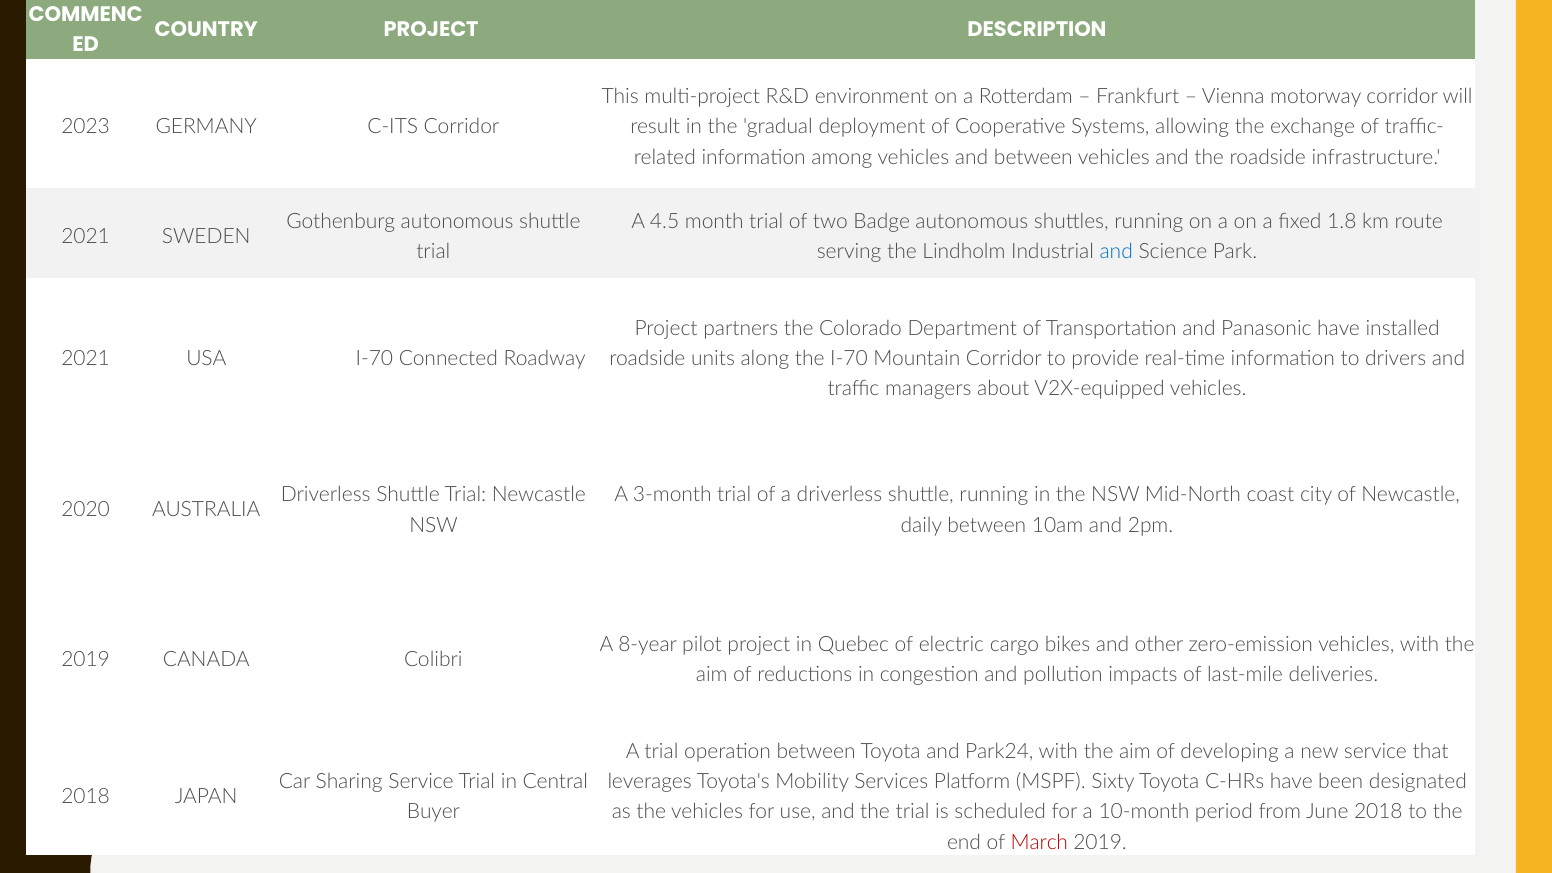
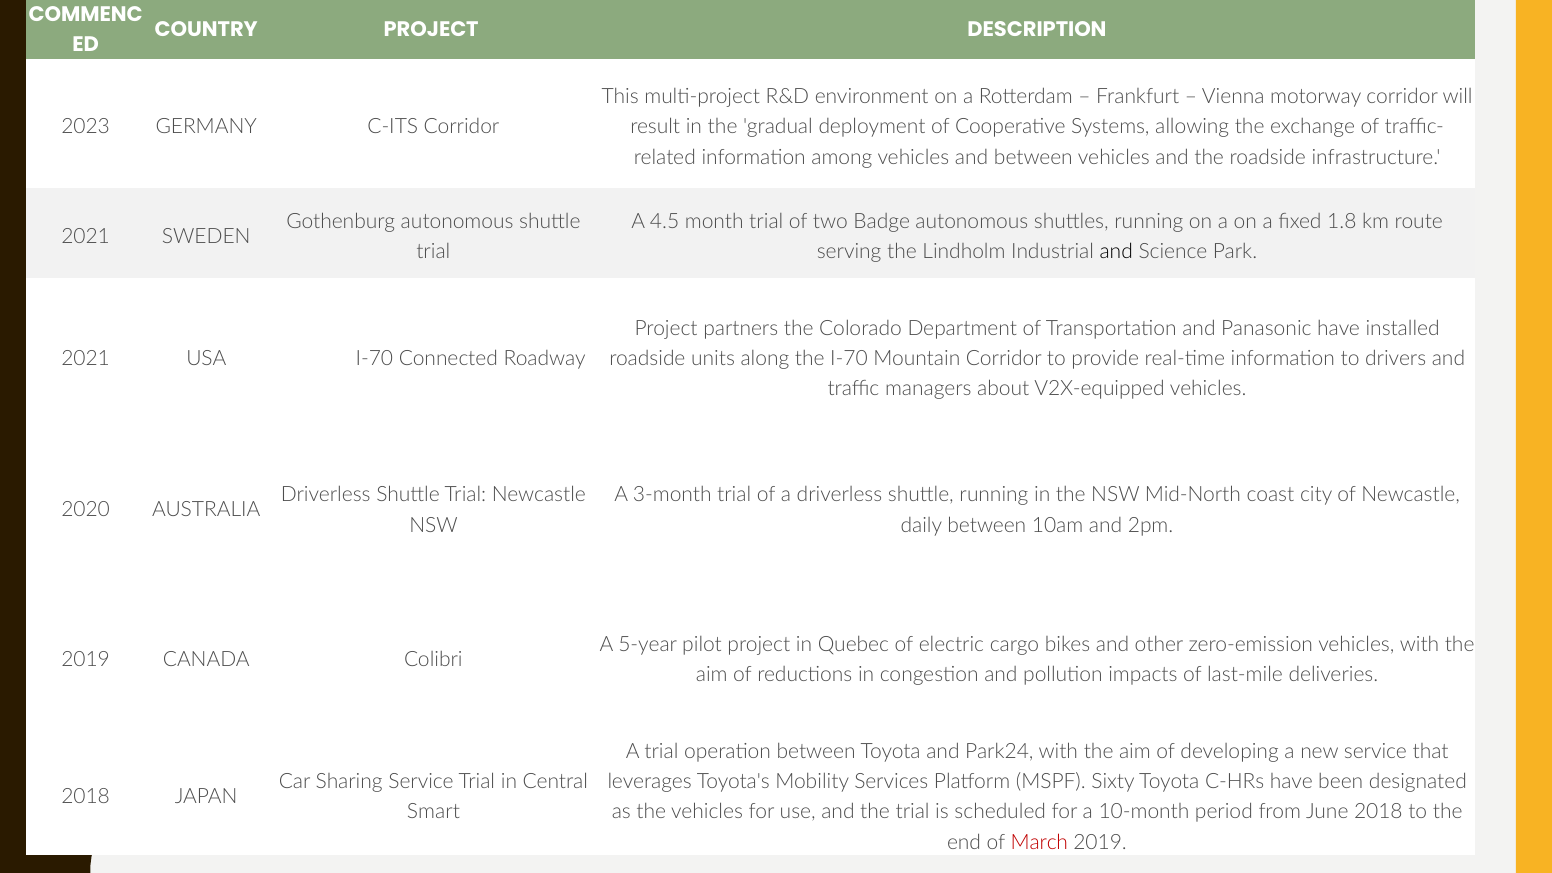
and colour: blue -> black (1116, 252)
8-year: 8-year -> 5-year (648, 644)
Buyer: Buyer -> Smart (433, 812)
